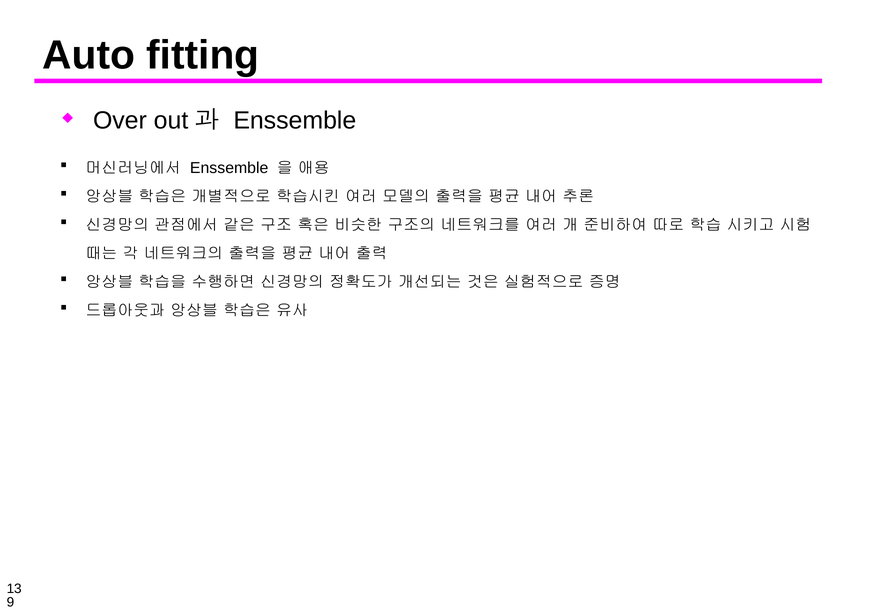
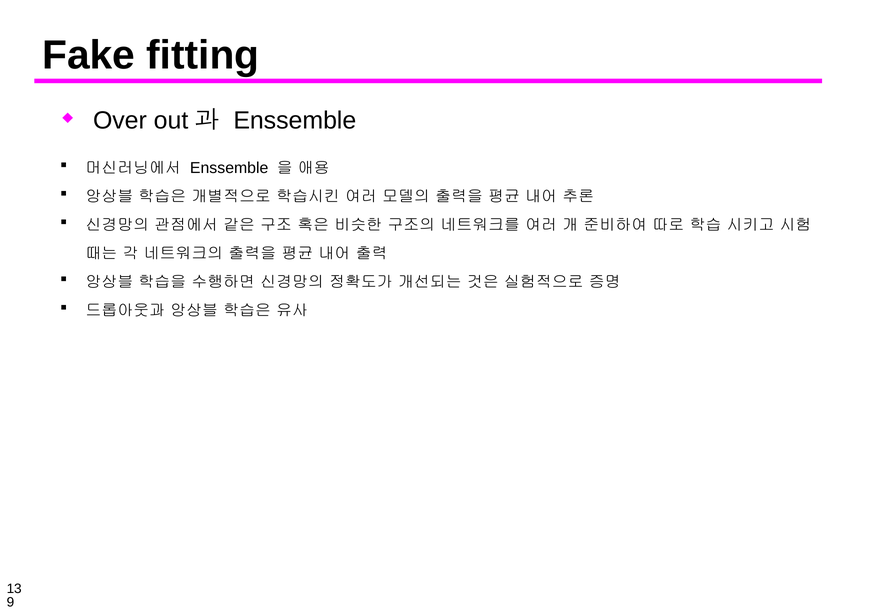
Auto: Auto -> Fake (89, 55)
